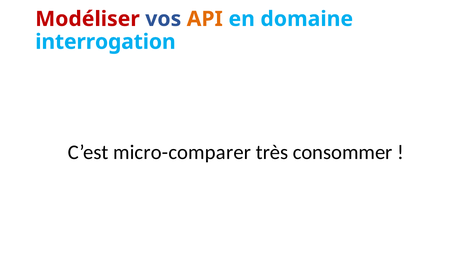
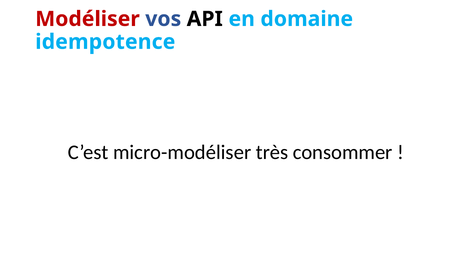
API colour: orange -> black (205, 19)
interrogation: interrogation -> idempotence (105, 42)
micro-comparer: micro-comparer -> micro-modéliser (182, 152)
